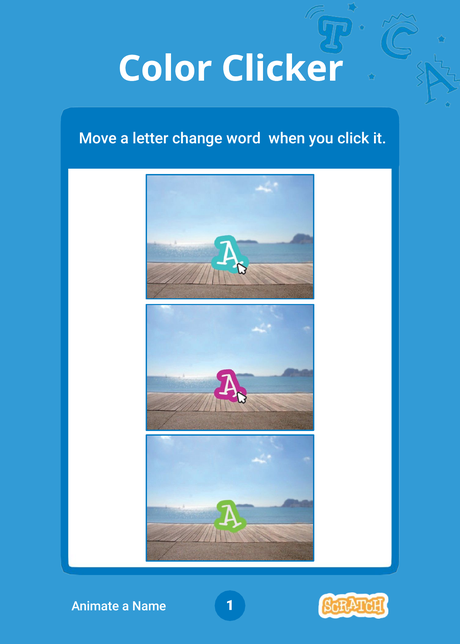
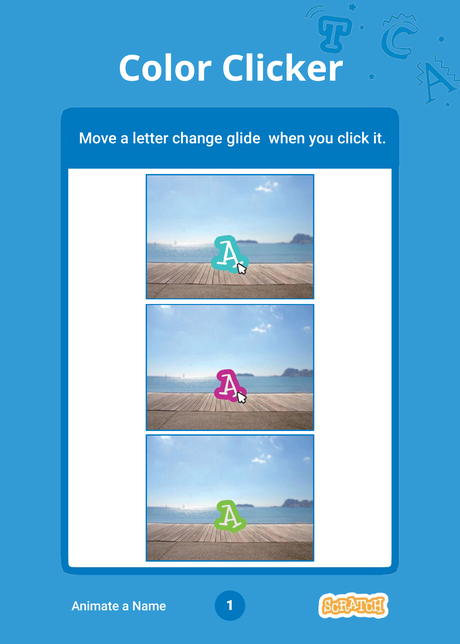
word: word -> glide (243, 138)
